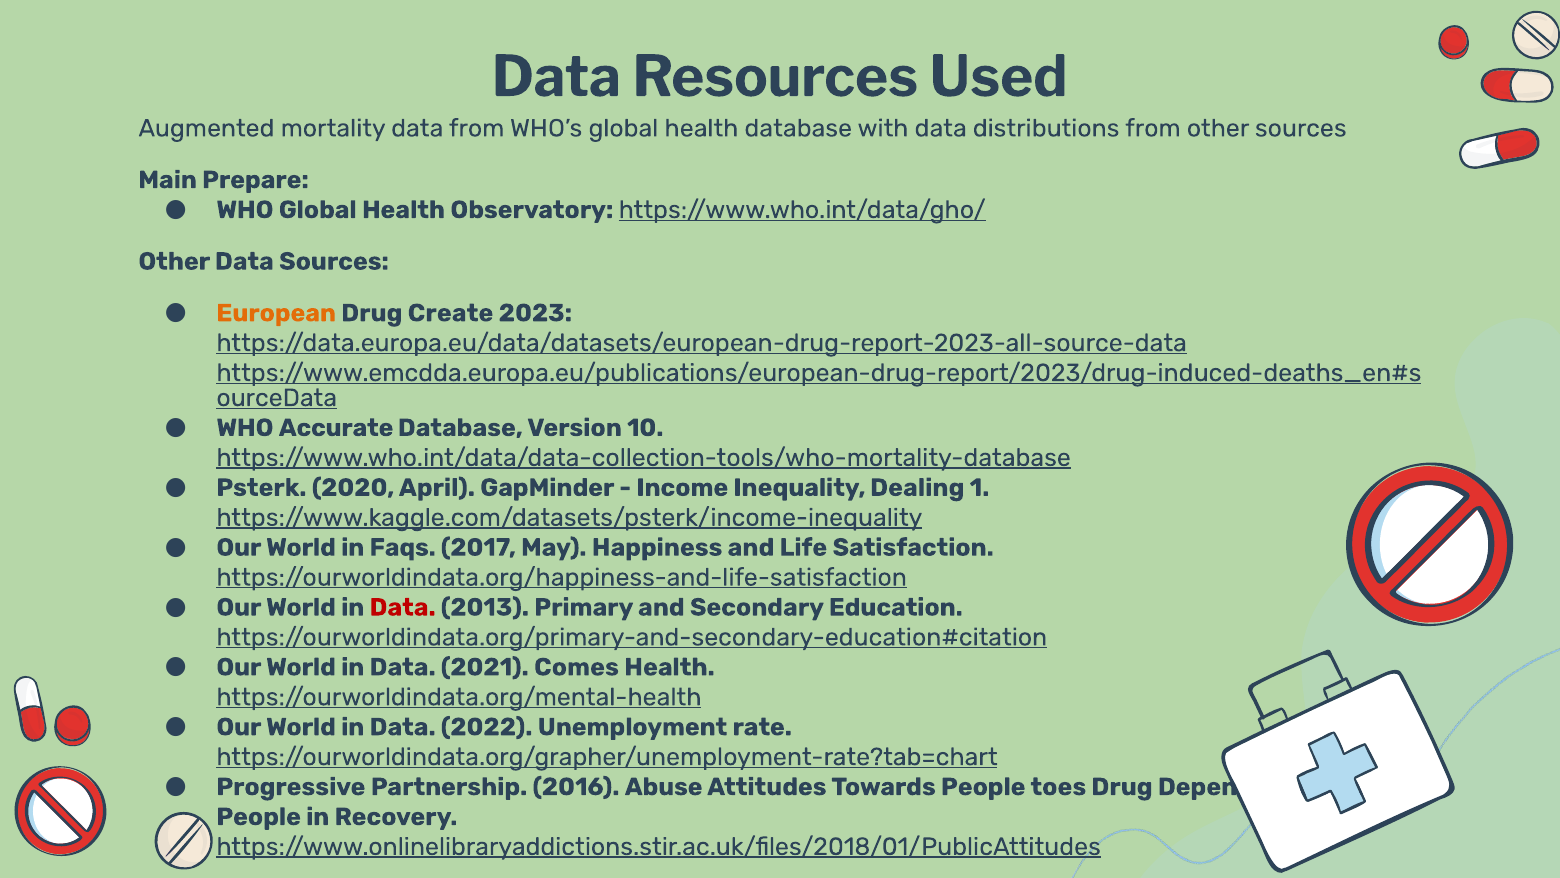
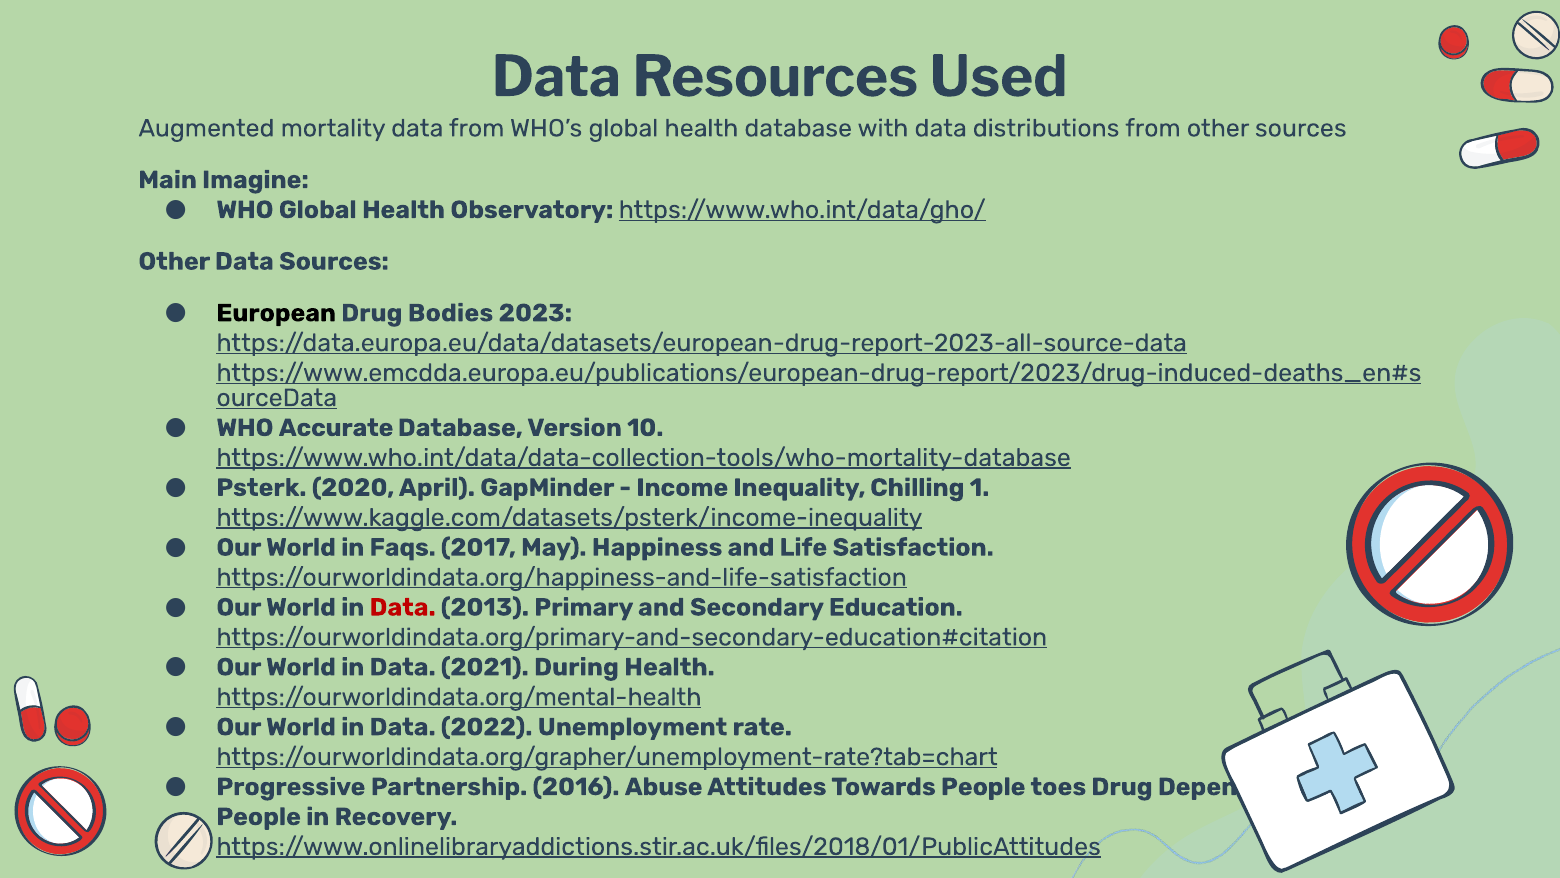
Prepare: Prepare -> Imagine (255, 180)
European colour: orange -> black (276, 313)
Create: Create -> Bodies (451, 313)
Dealing: Dealing -> Chilling (917, 487)
Comes: Comes -> During (577, 667)
